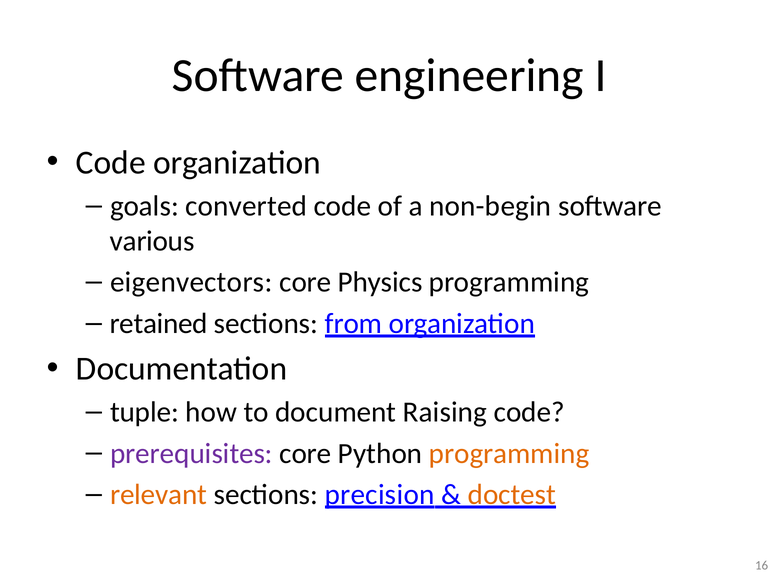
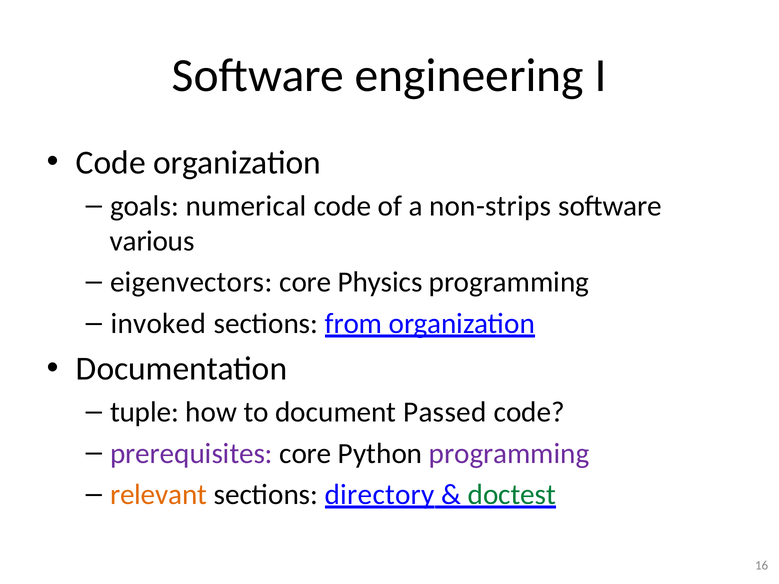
converted: converted -> numerical (246, 206)
non-begin: non-begin -> non-strips (490, 206)
retained: retained -> invoked (158, 324)
Raising: Raising -> Passed (445, 412)
programming colour: orange -> purple (509, 454)
precision: precision -> directory (380, 495)
doctest colour: orange -> green (512, 495)
